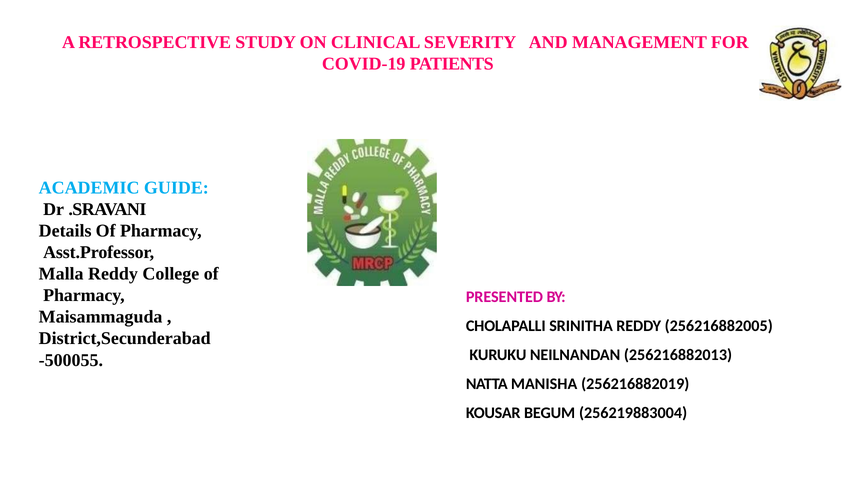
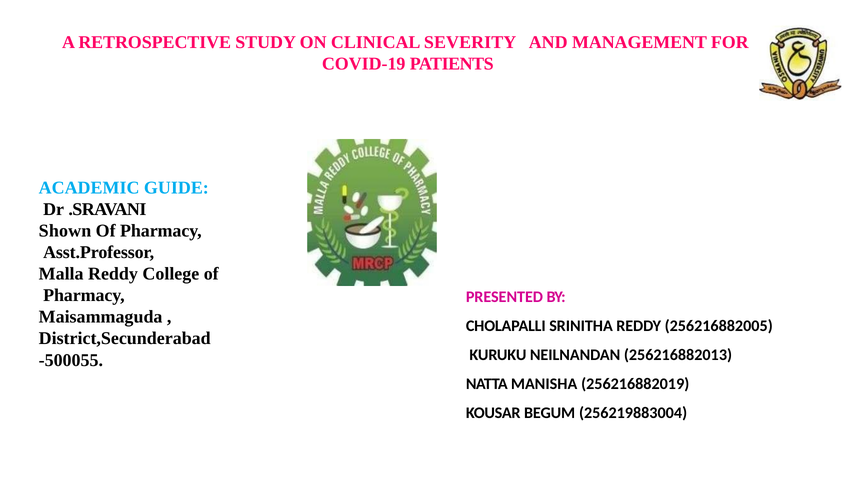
Details: Details -> Shown (65, 231)
